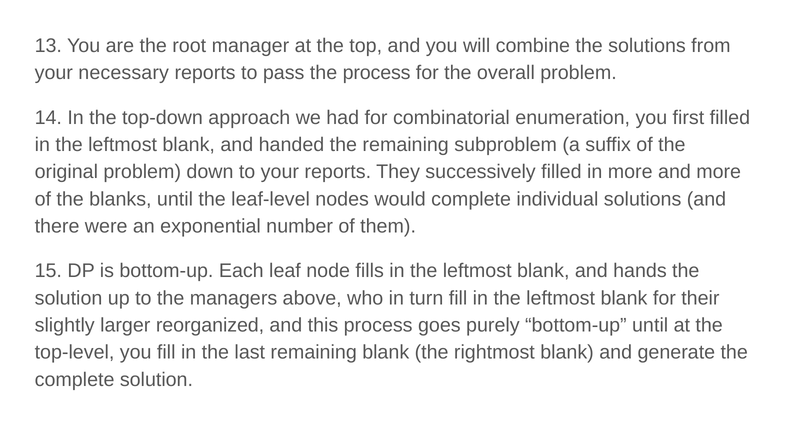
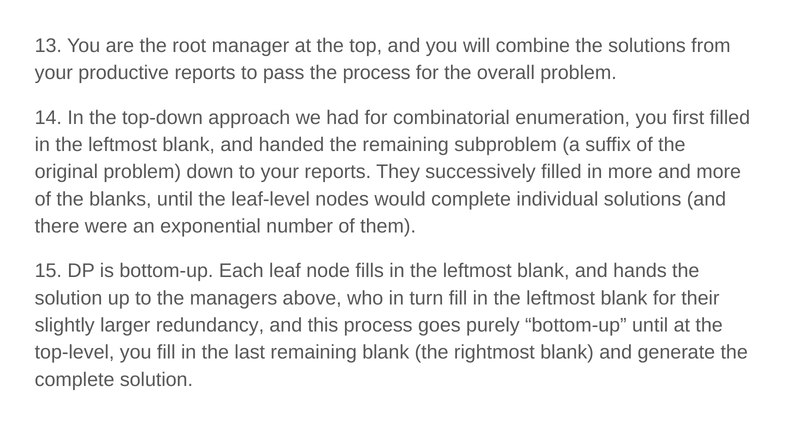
necessary: necessary -> productive (124, 73)
reorganized: reorganized -> redundancy (210, 325)
